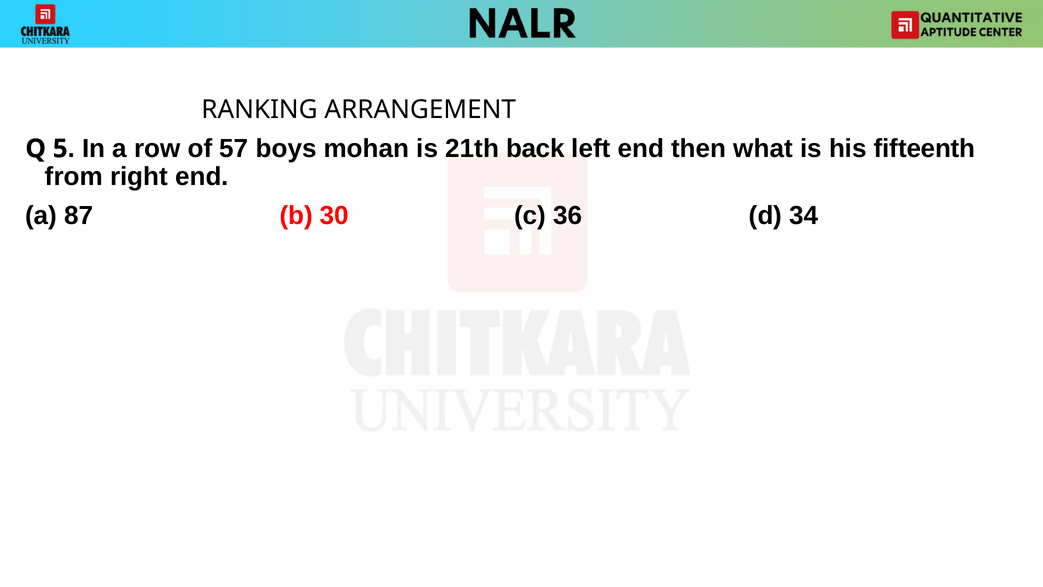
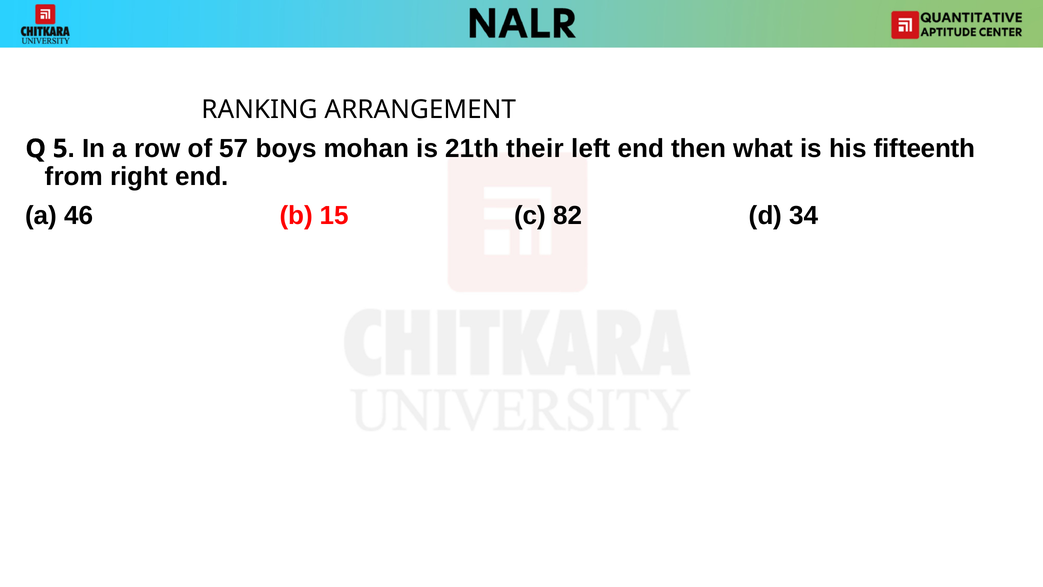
back: back -> their (535, 149)
87: 87 -> 46 (79, 216)
30: 30 -> 15 (334, 216)
36: 36 -> 82 (568, 216)
